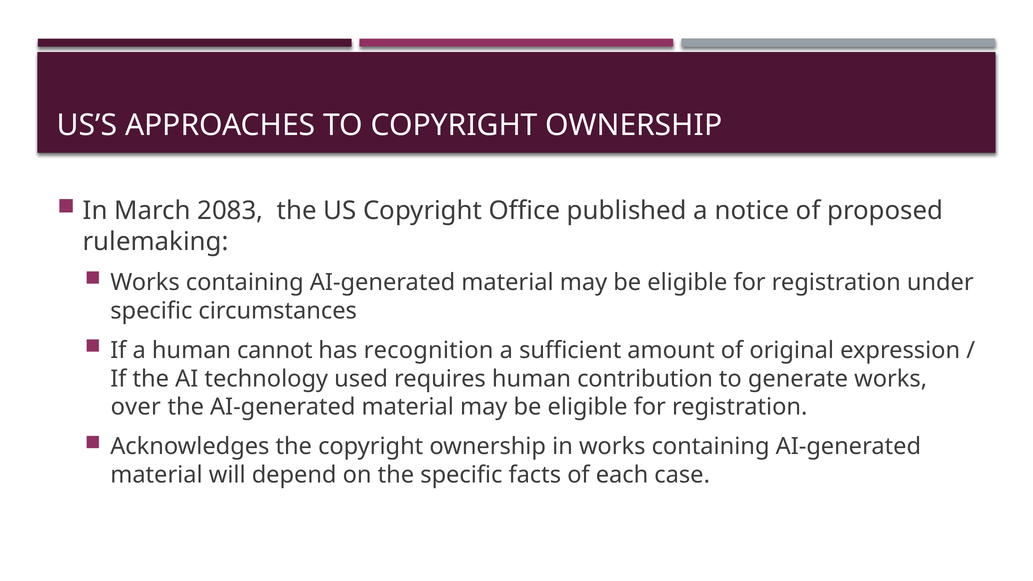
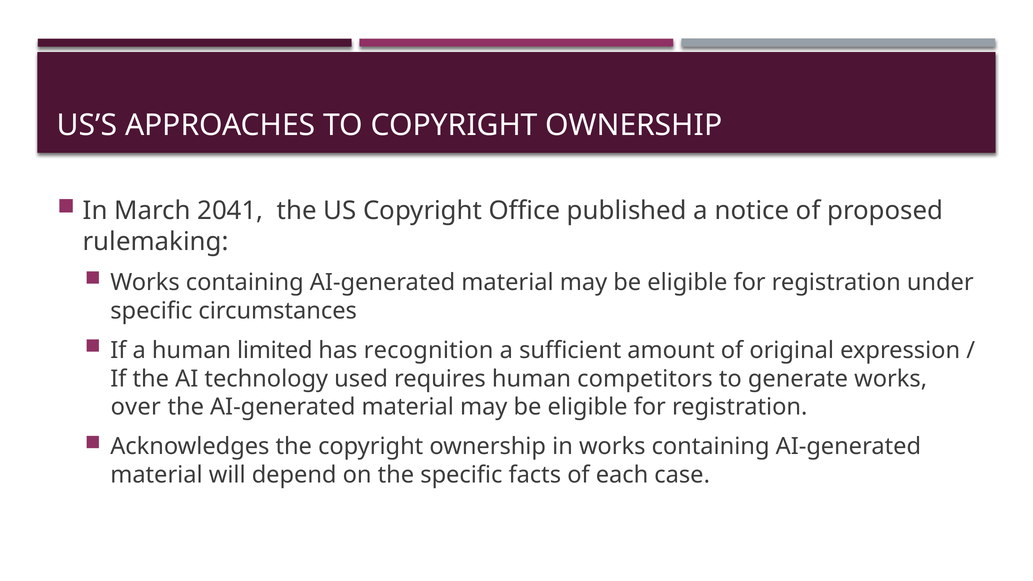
2083: 2083 -> 2041 (230, 211)
cannot: cannot -> limited (275, 350)
contribution: contribution -> competitors (645, 379)
